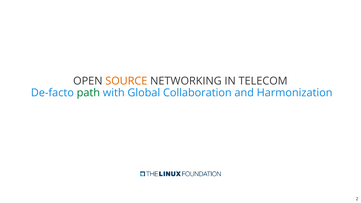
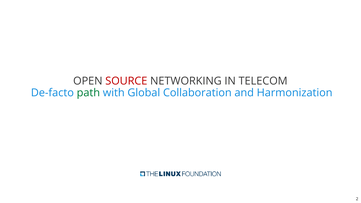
SOURCE colour: orange -> red (126, 81)
